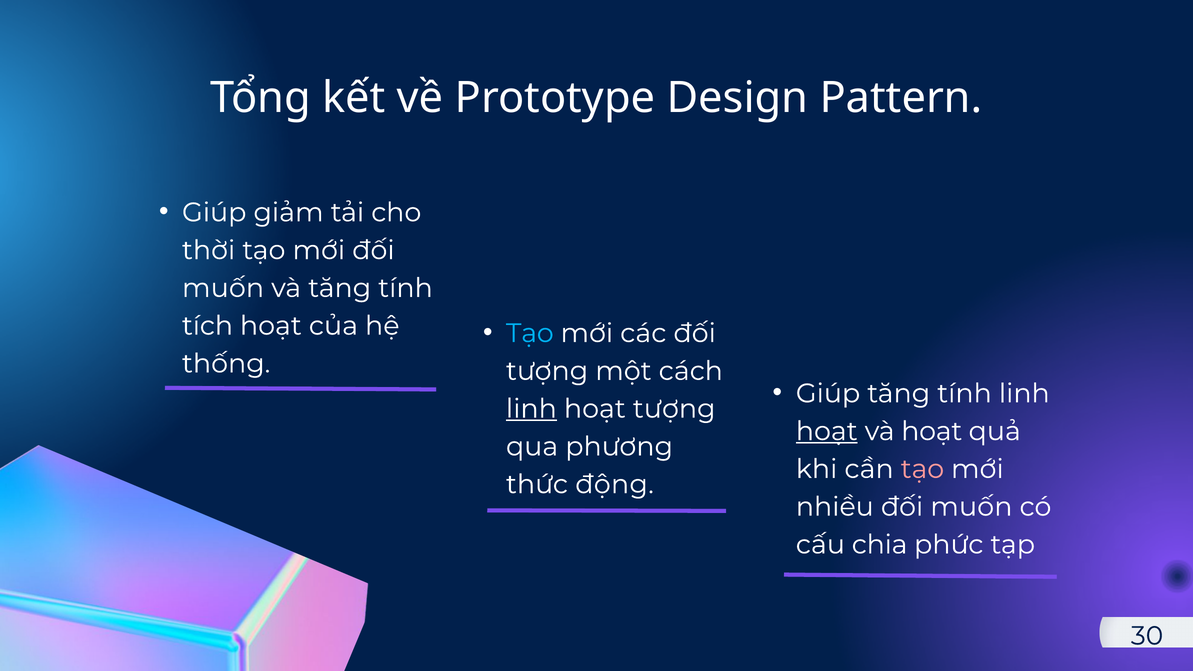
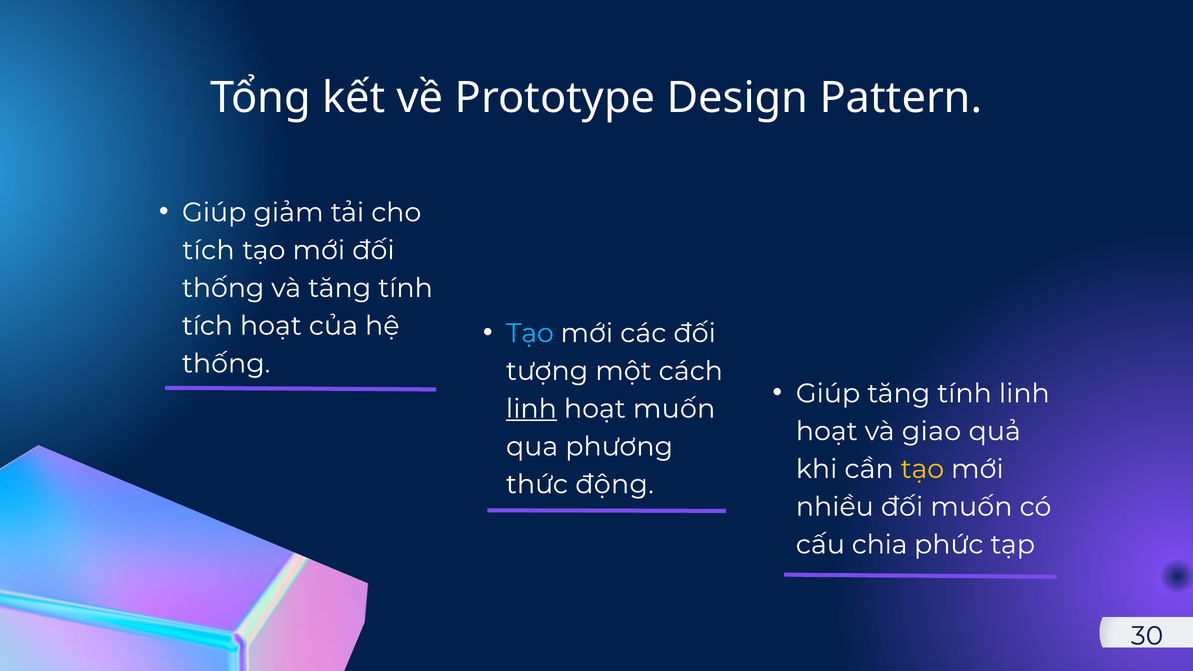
thời: thời -> tích (208, 250)
muốn: muốn -> thống (223, 288)
hoạt tượng: tượng -> muốn (674, 409)
hoạt underline: present -> none (827, 431)
và hoạt: hoạt -> giao (931, 431)
tạo colour: pink -> yellow (922, 469)
